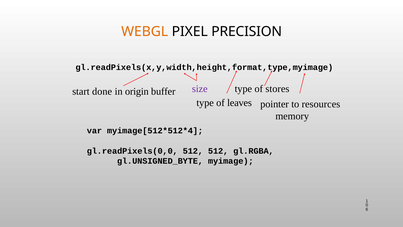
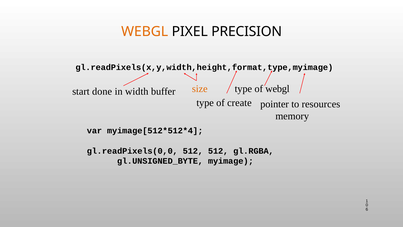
of stores: stores -> webgl (278, 89)
origin: origin -> width (137, 91)
size colour: purple -> orange (200, 89)
leaves: leaves -> create (239, 103)
